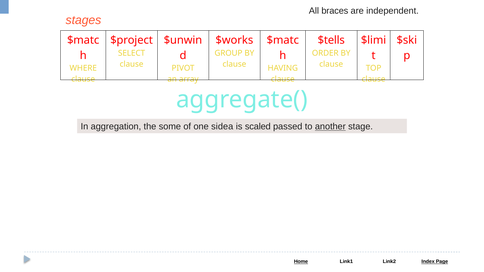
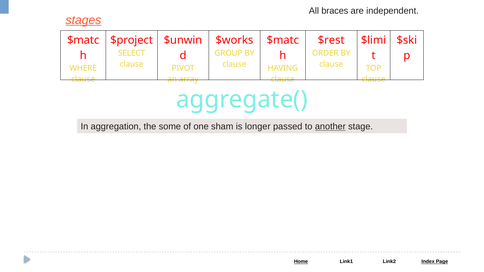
stages underline: none -> present (83, 20)
$tells: $tells -> $rest (331, 40)
sidea: sidea -> sham (222, 127)
scaled: scaled -> longer (258, 127)
